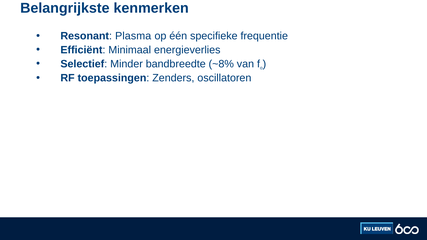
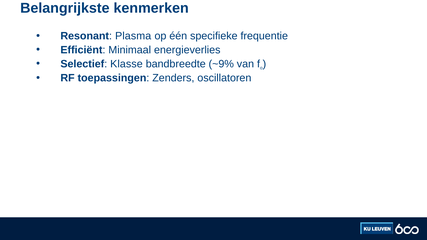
Minder: Minder -> Klasse (126, 64)
~8%: ~8% -> ~9% (221, 64)
